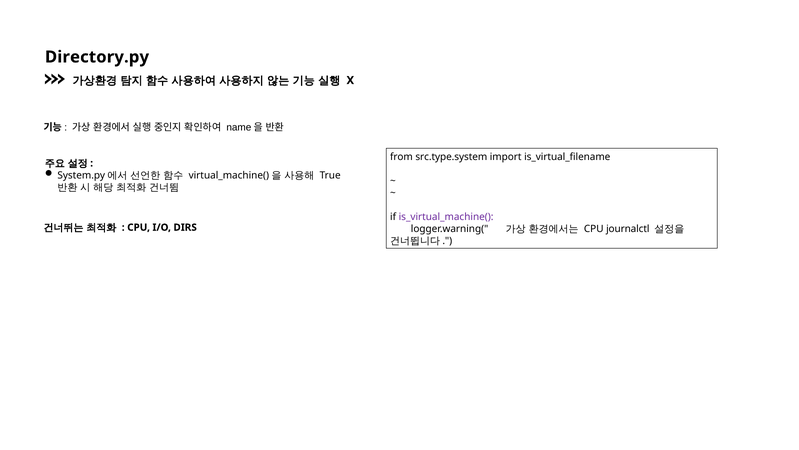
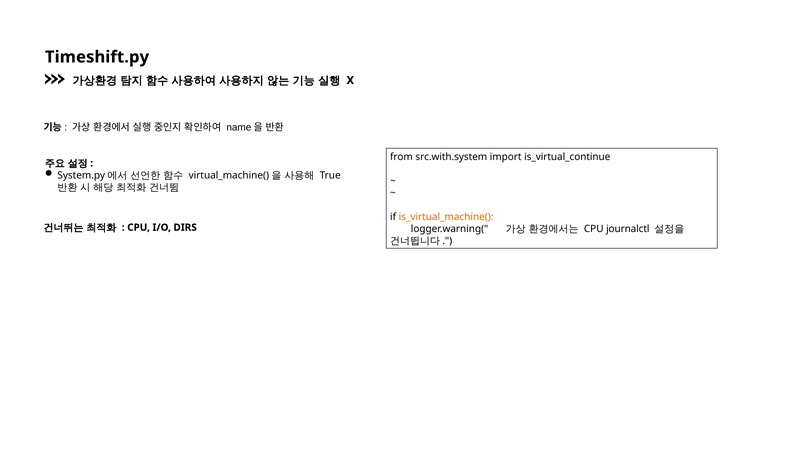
Directory.py: Directory.py -> Timeshift.py (97, 57)
src.type.system: src.type.system -> src.with.system (451, 157)
is_virtual_filename: is_virtual_filename -> is_virtual_continue (567, 157)
is_virtual_machine( colour: purple -> orange (446, 217)
